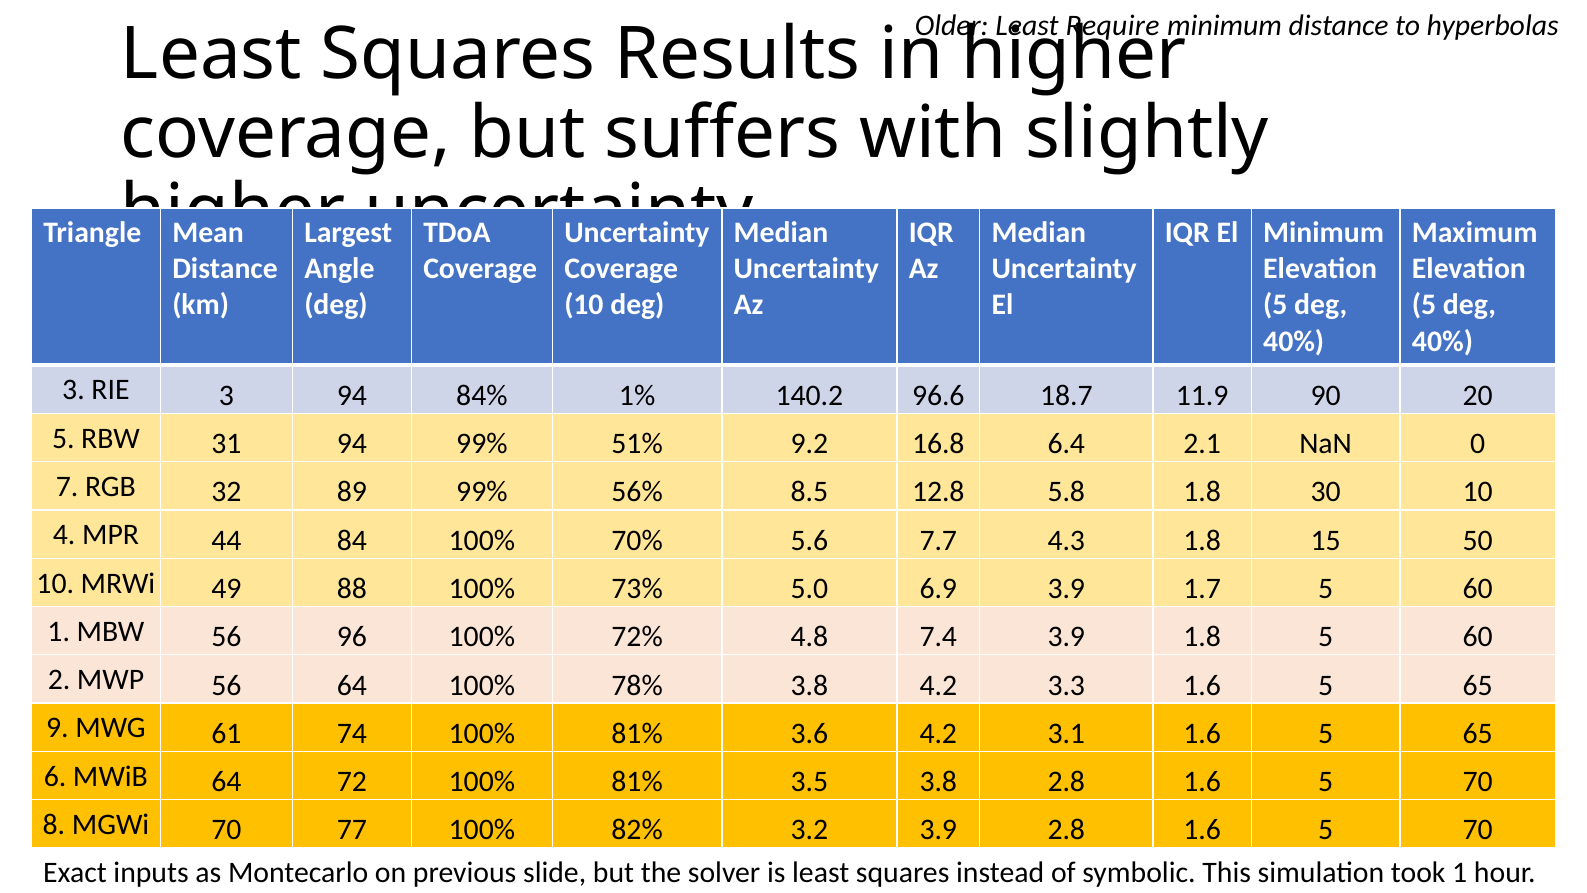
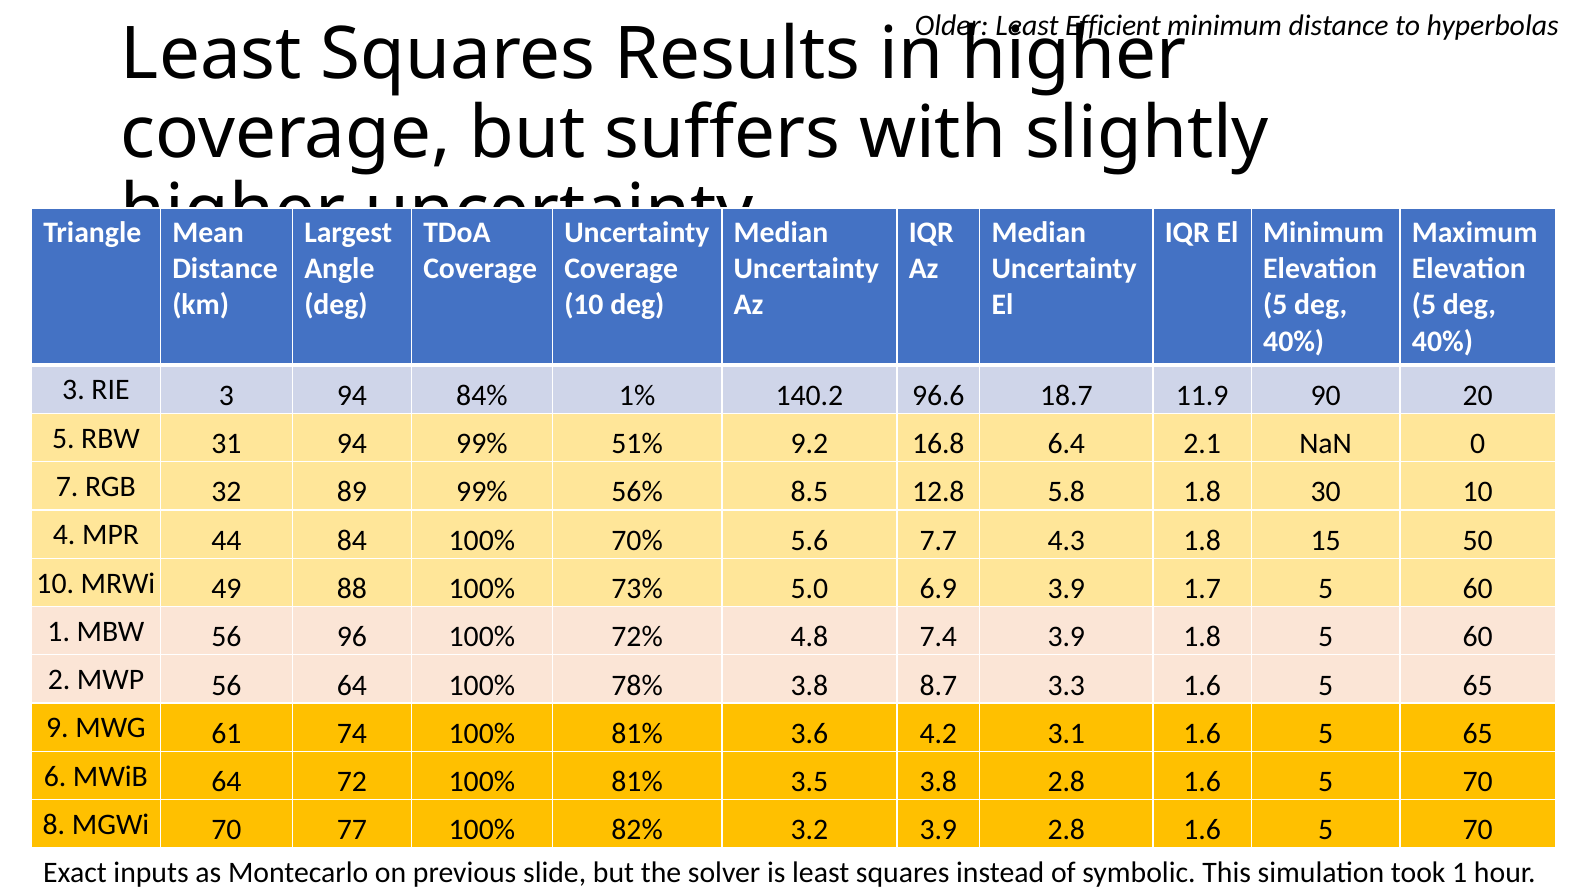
Require: Require -> Efficient (1113, 26)
3.8 4.2: 4.2 -> 8.7 (938, 685)
